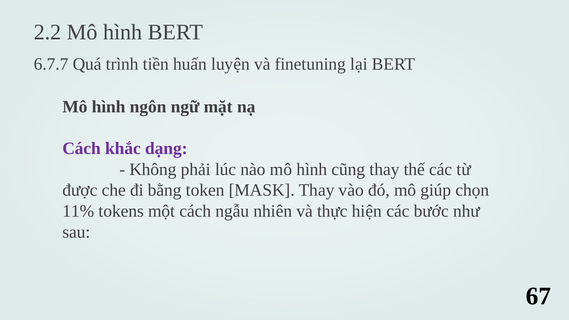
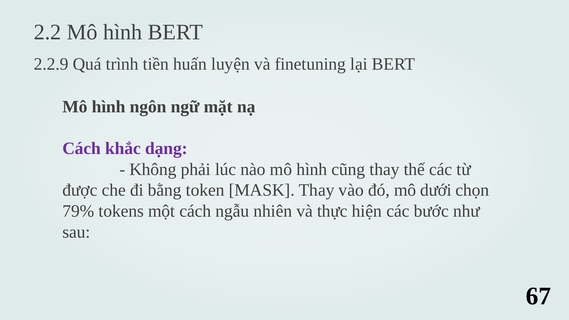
6.7.7: 6.7.7 -> 2.2.9 (51, 64)
giúp: giúp -> dưới (436, 190)
11%: 11% -> 79% (78, 211)
